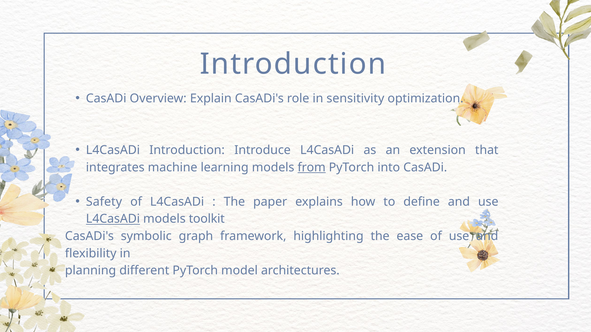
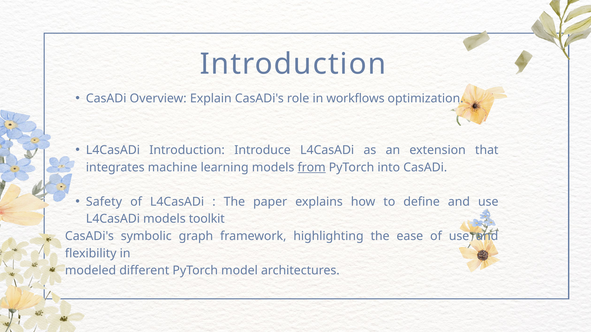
sensitivity: sensitivity -> workflows (355, 99)
L4CasADi underline: present -> none (113, 219)
planning: planning -> modeled (91, 271)
